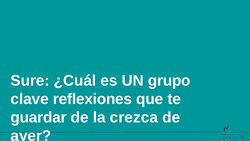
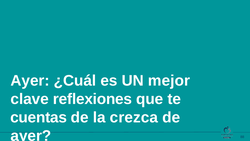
Sure: Sure -> Ayer (30, 80)
grupo: grupo -> mejor (169, 80)
guardar: guardar -> cuentas (39, 117)
